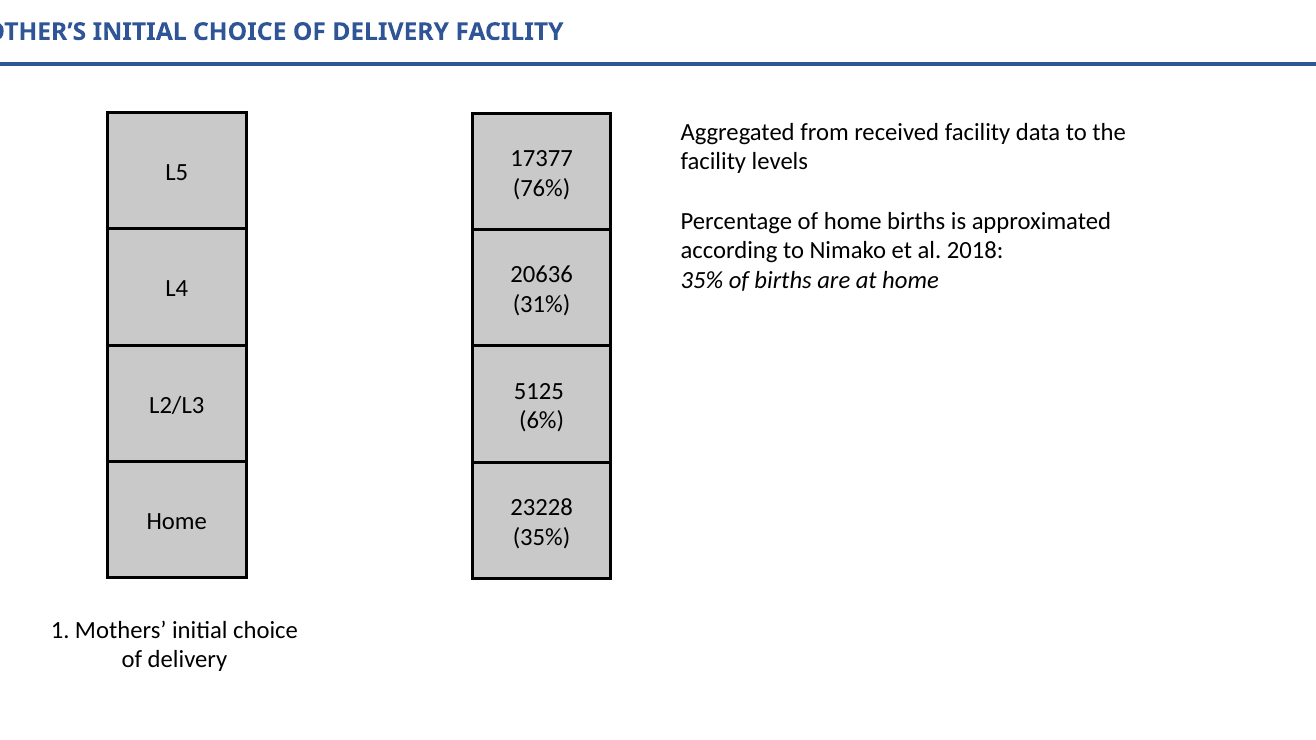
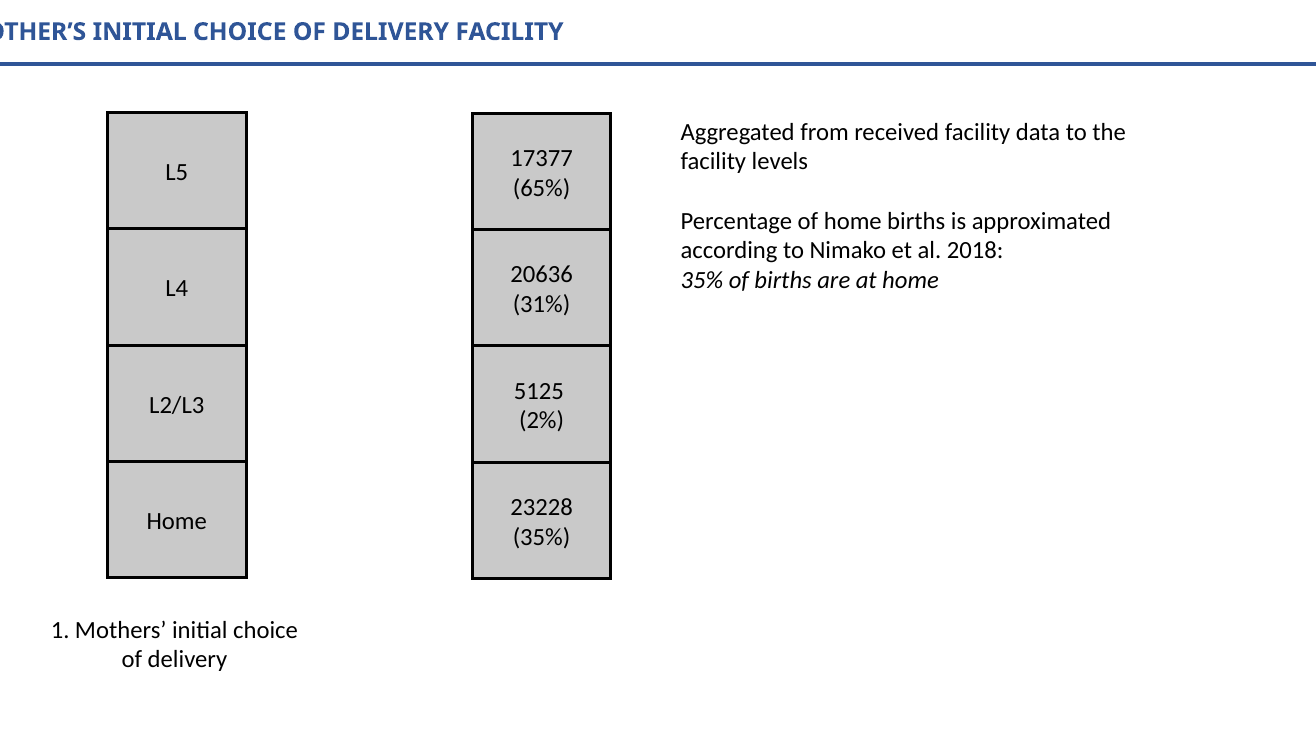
76%: 76% -> 65% (542, 188)
6%: 6% -> 2% (542, 421)
